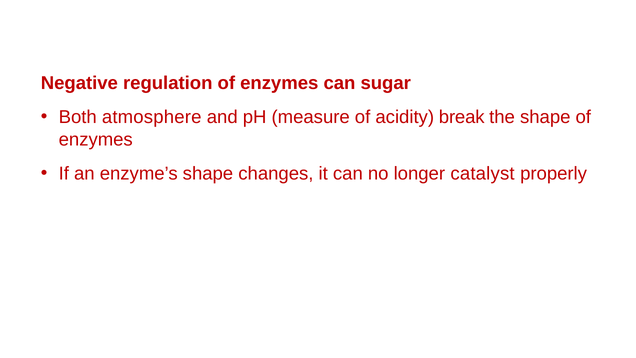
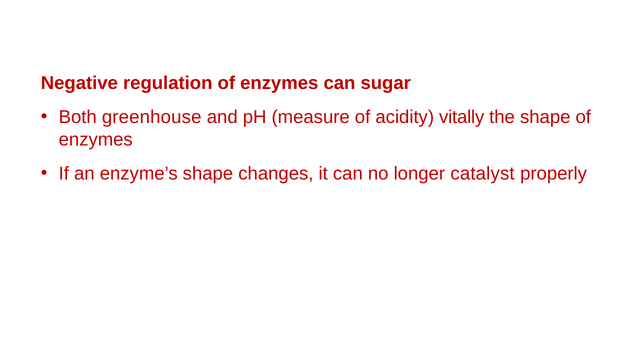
atmosphere: atmosphere -> greenhouse (152, 117)
break: break -> vitally (462, 117)
